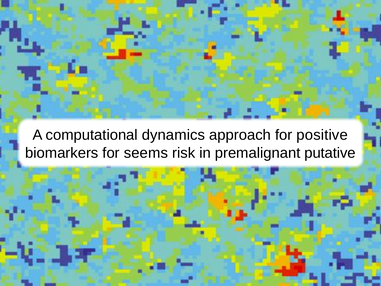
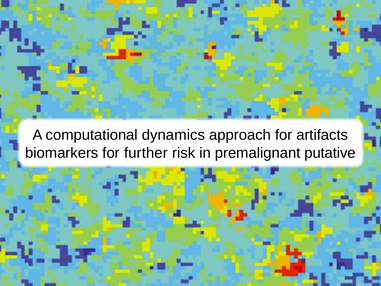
positive: positive -> artifacts (322, 135)
seems: seems -> further (146, 153)
